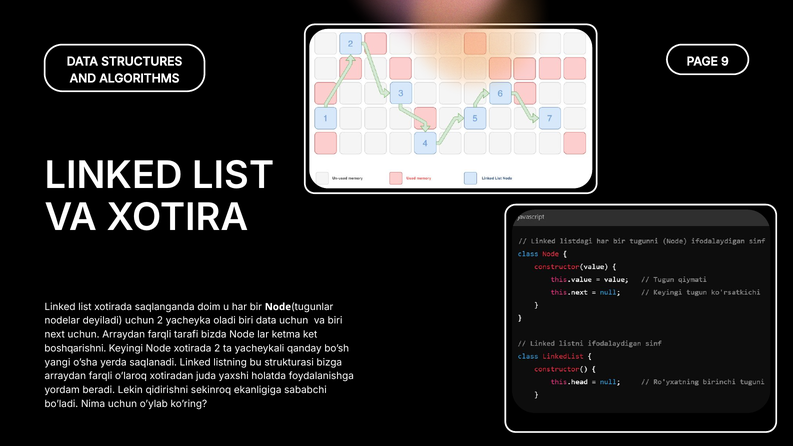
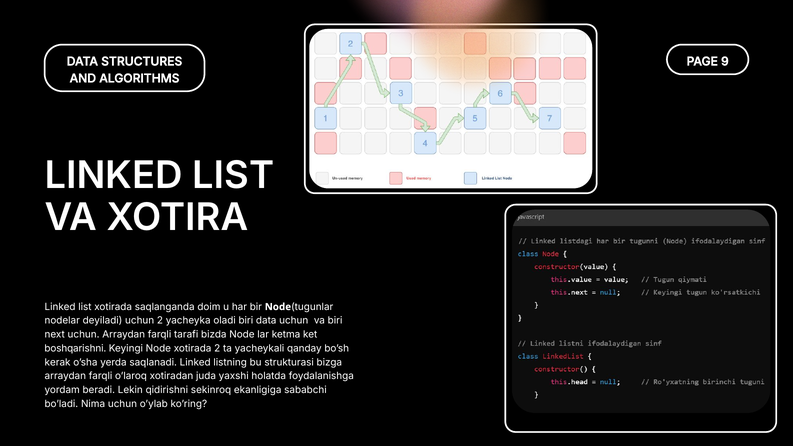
yangi: yangi -> kerak (58, 362)
